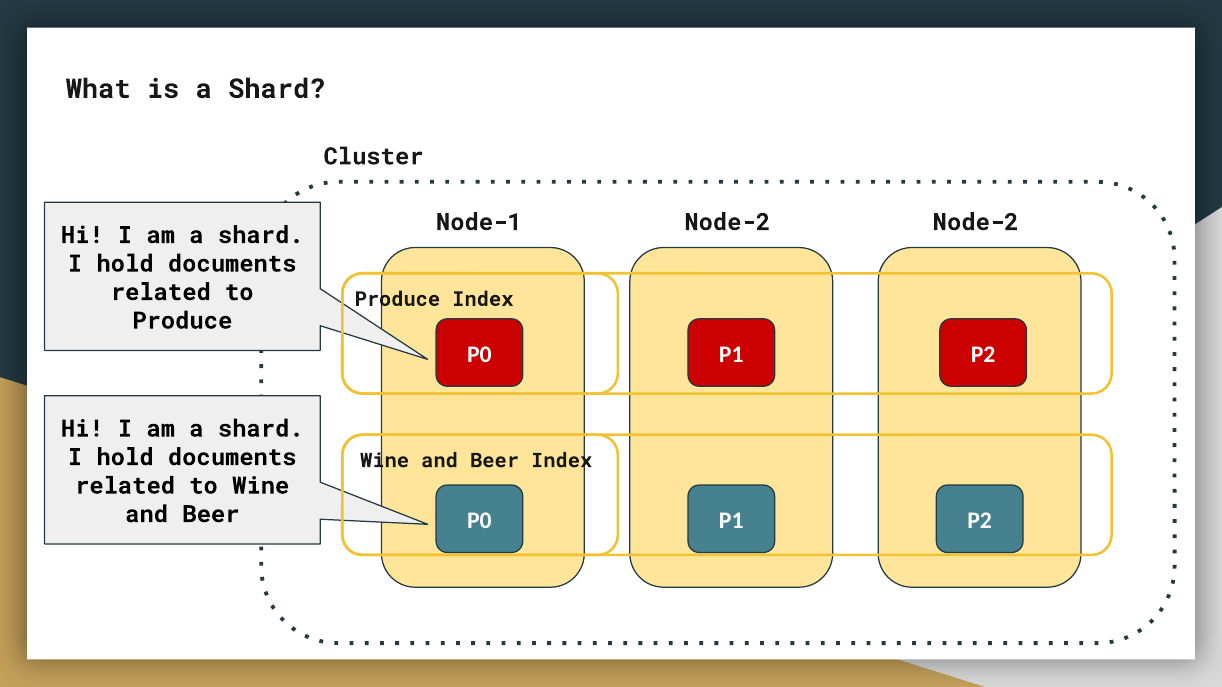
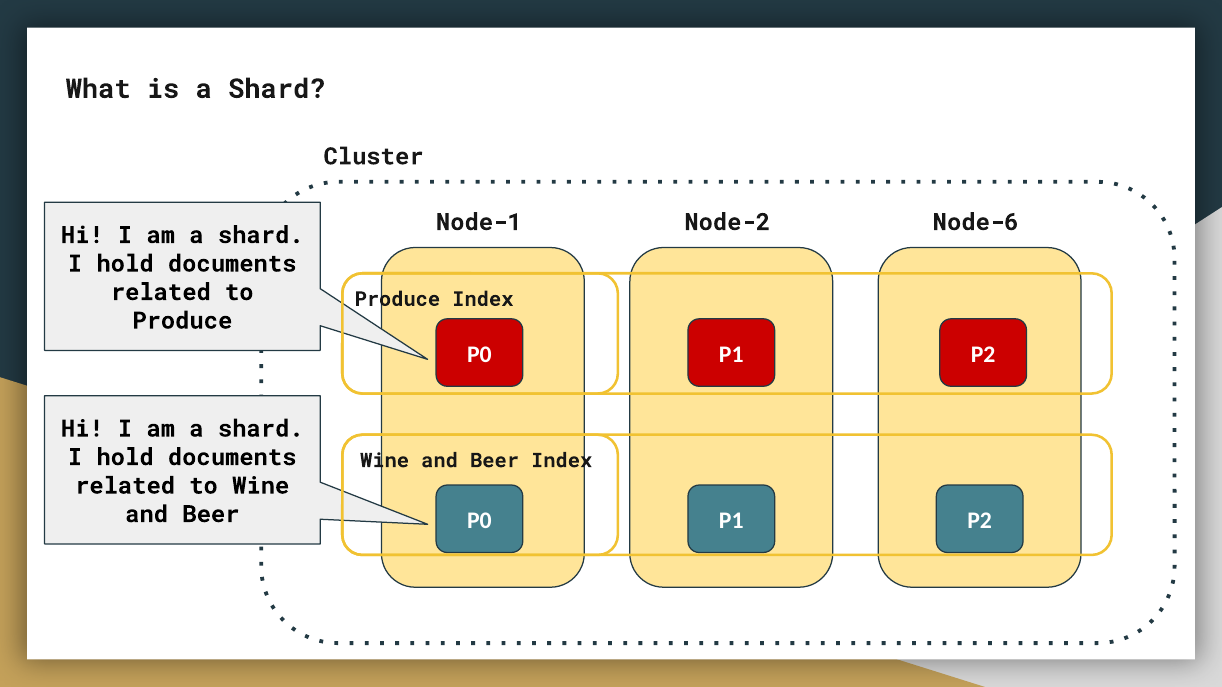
Node-2 Node-2: Node-2 -> Node-6 (976, 222)
